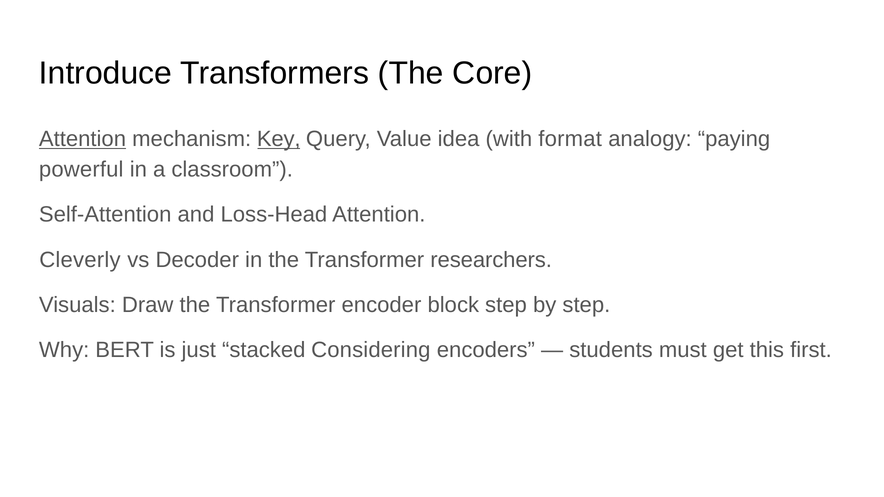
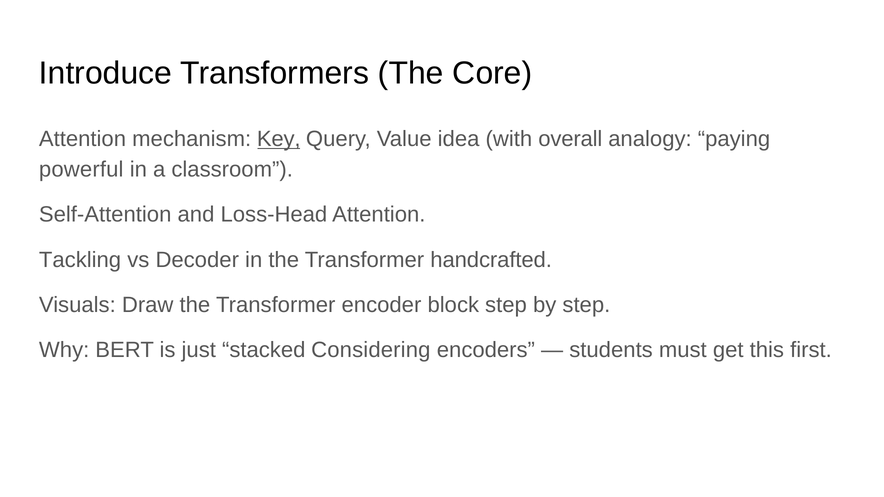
Attention underline: present -> none (83, 139)
format: format -> overall (570, 139)
Cleverly: Cleverly -> Tackling (80, 260)
researchers: researchers -> handcrafted (491, 260)
